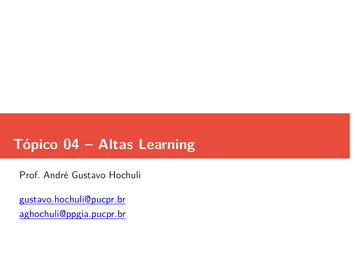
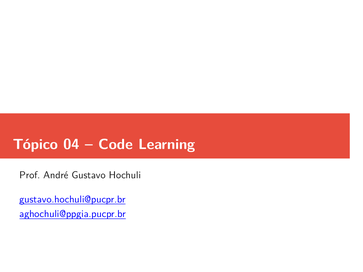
Altas: Altas -> Code (116, 144)
